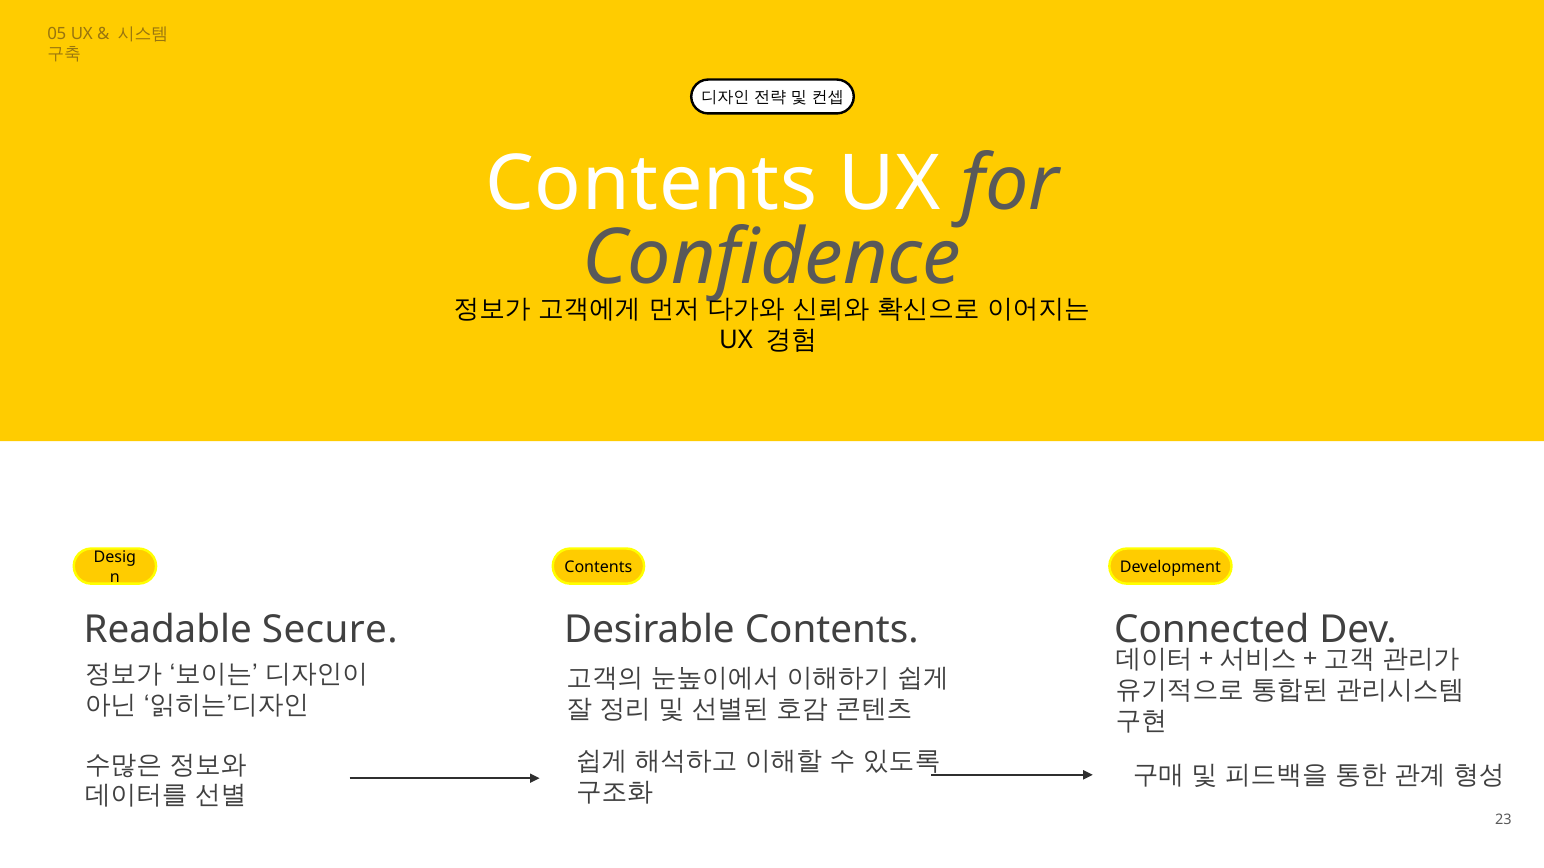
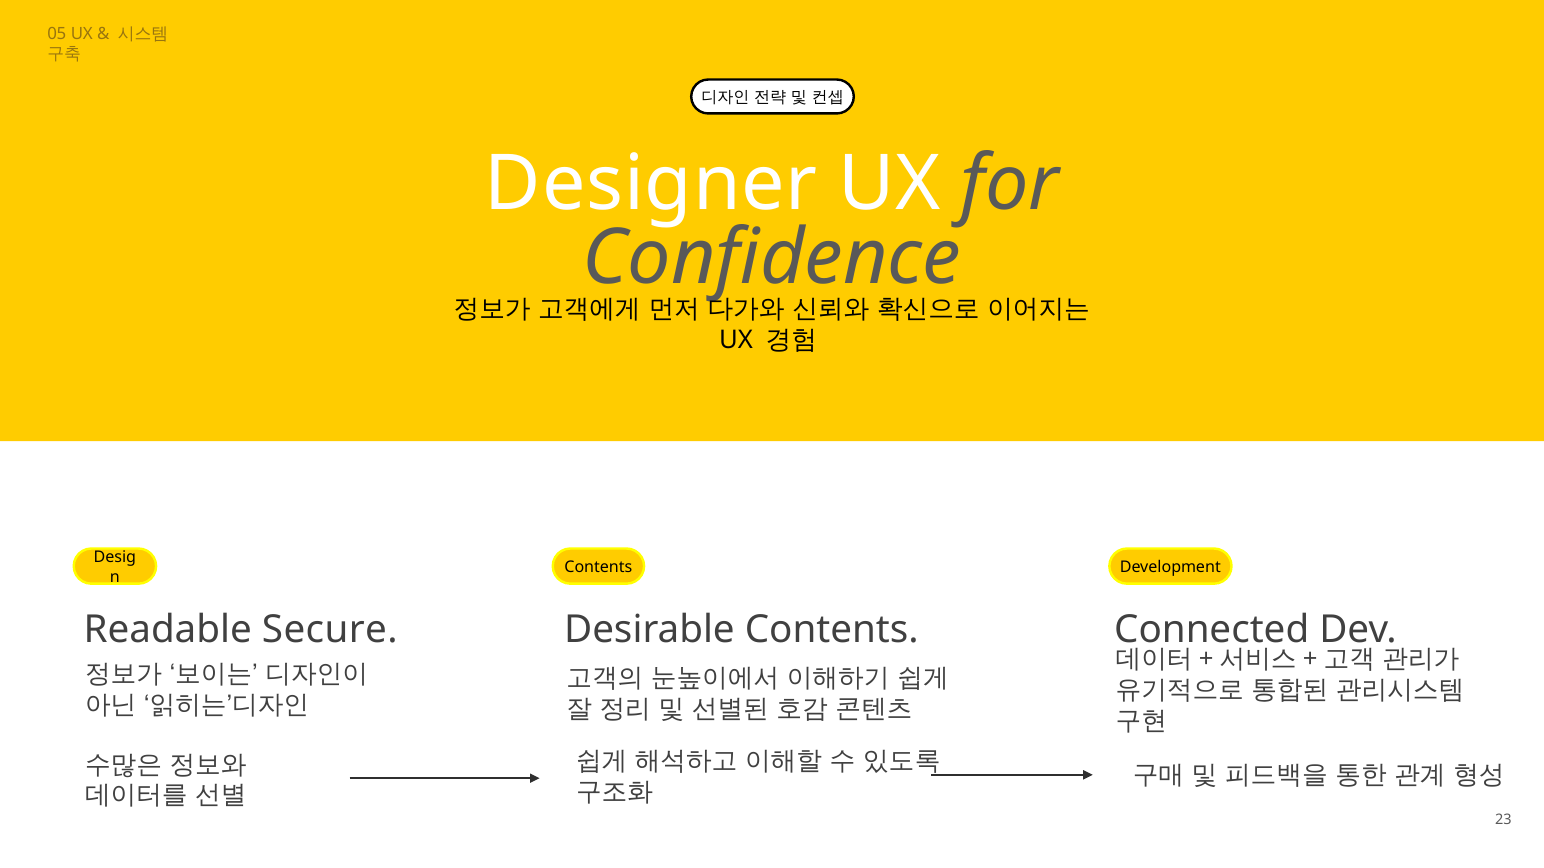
Contents: Contents -> Designer (651, 184)
